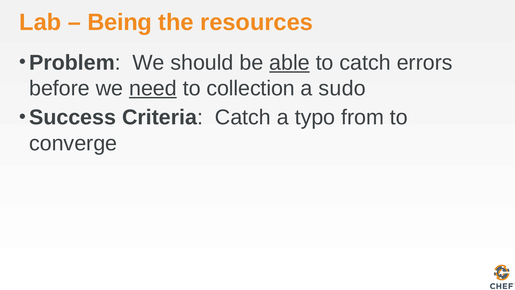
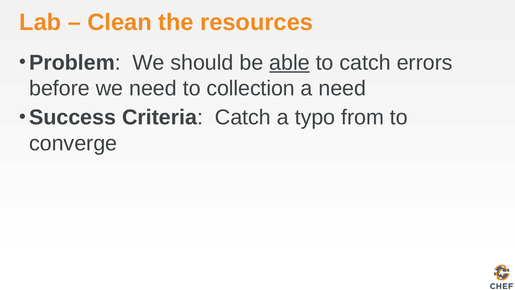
Being: Being -> Clean (120, 22)
need underline: present -> none (153, 88)
a sudo: sudo -> need (342, 88)
